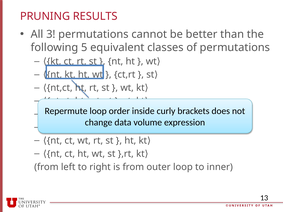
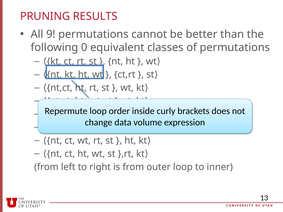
3: 3 -> 9 (51, 34)
5: 5 -> 0 (84, 47)
